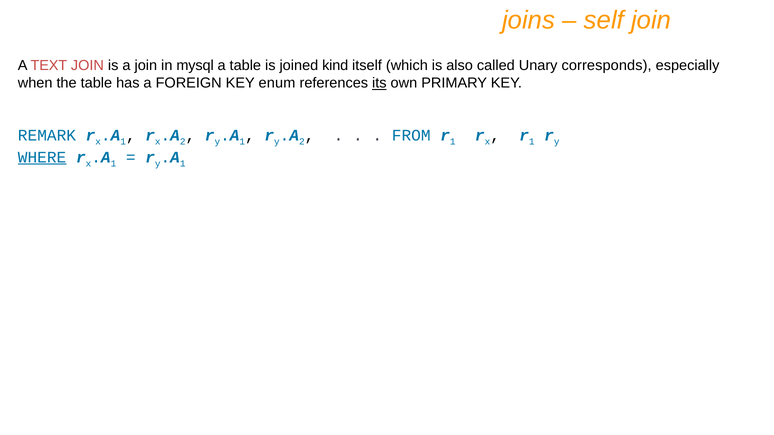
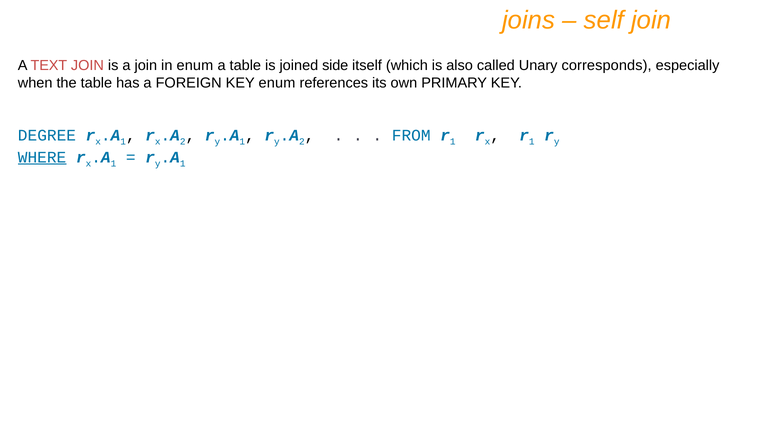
in mysql: mysql -> enum (195, 66)
kind: kind -> side (335, 66)
its underline: present -> none (379, 83)
REMARK: REMARK -> DEGREE (47, 135)
